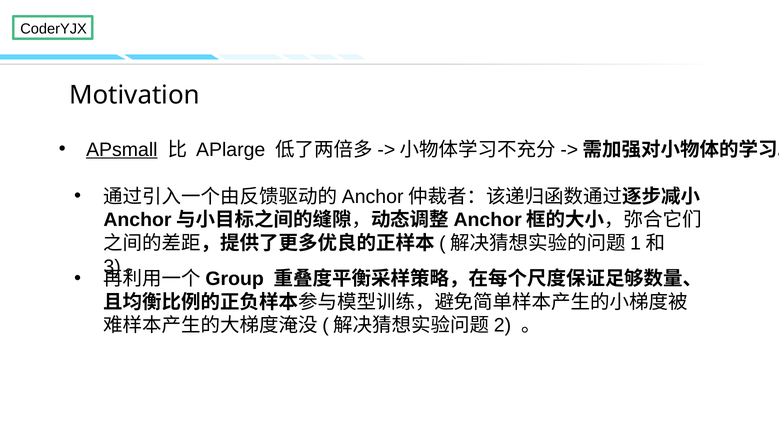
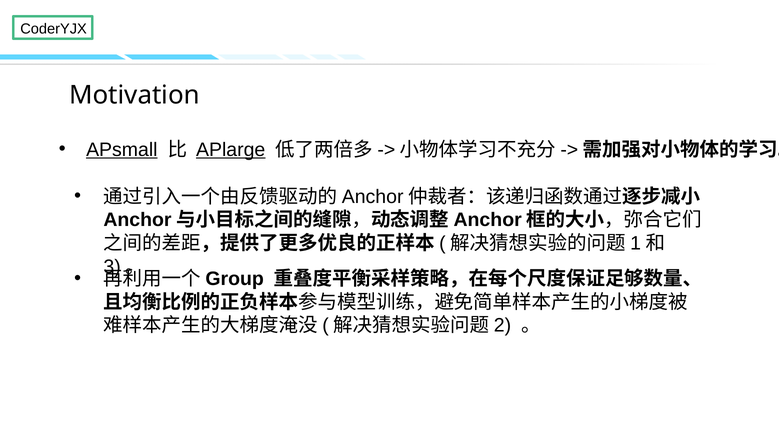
APlarge underline: none -> present (231, 150)
